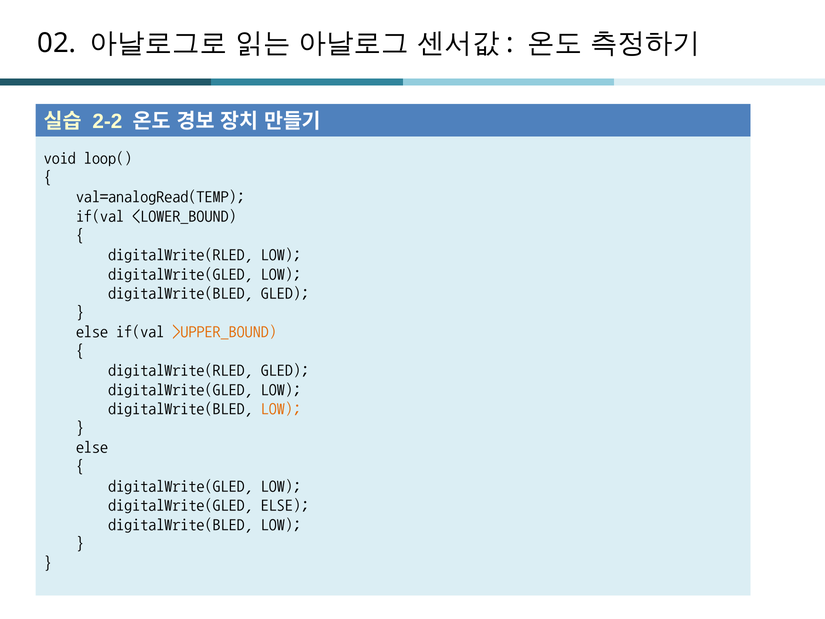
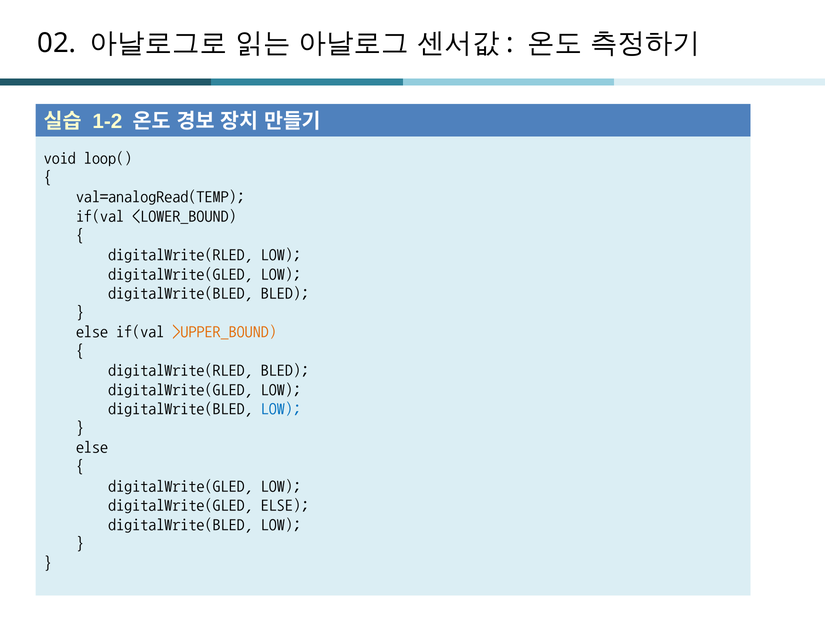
2-2: 2-2 -> 1-2 (107, 122)
digitalWrite(BLED GLED: GLED -> BLED (285, 293)
digitalWrite(RLED GLED: GLED -> BLED (285, 370)
LOW colour: orange -> blue (281, 408)
